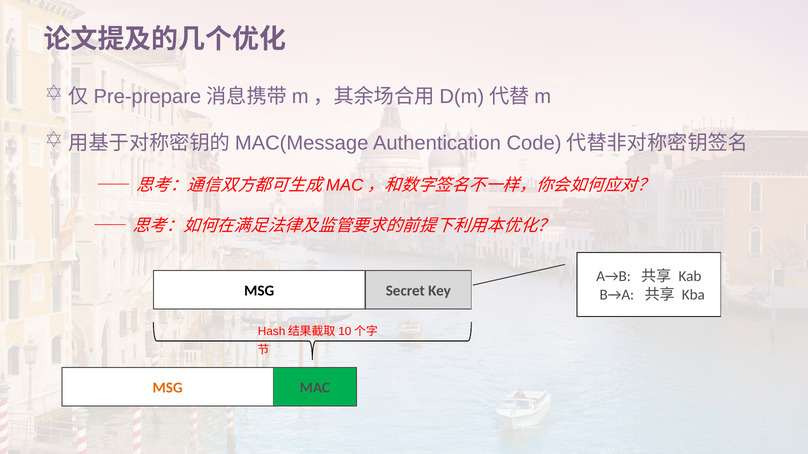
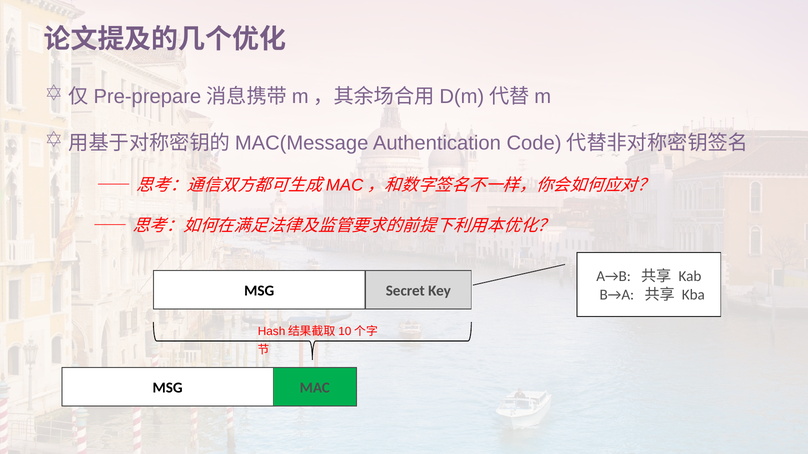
MSG colour: orange -> black (168, 388)
